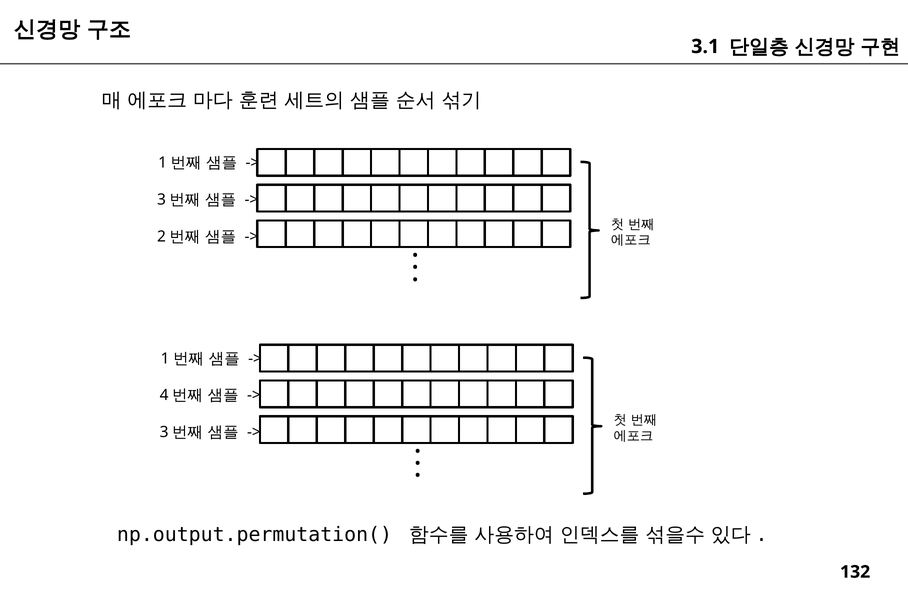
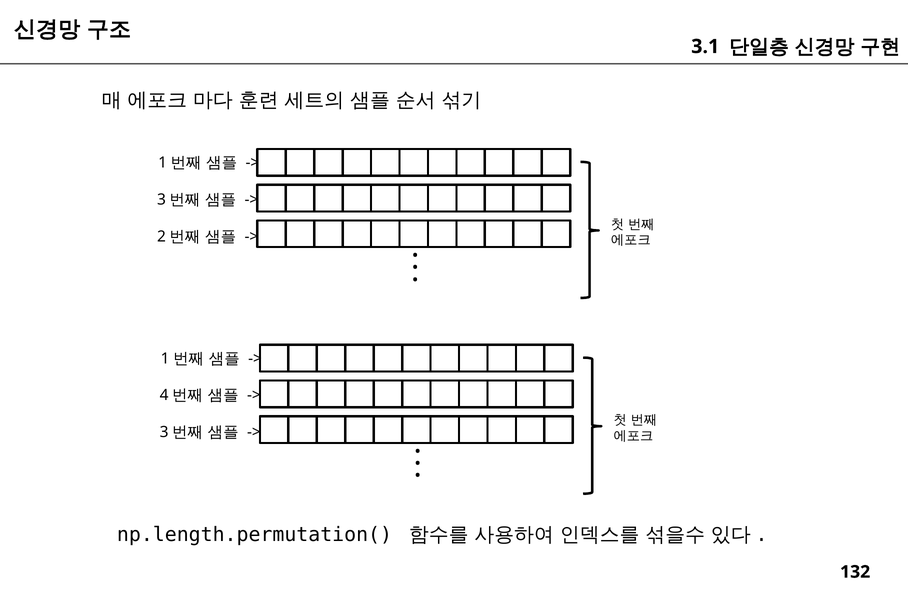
np.output.permutation(: np.output.permutation( -> np.length.permutation( (255, 535)
